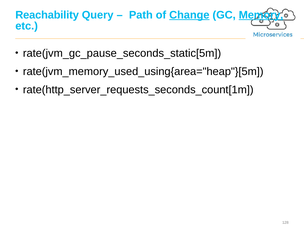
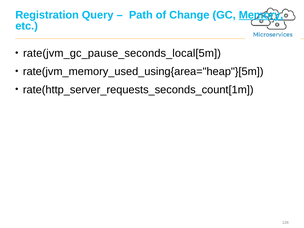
Reachability: Reachability -> Registration (47, 15)
Change underline: present -> none (189, 15)
rate(jvm_gc_pause_seconds_static[5m: rate(jvm_gc_pause_seconds_static[5m -> rate(jvm_gc_pause_seconds_local[5m (122, 53)
